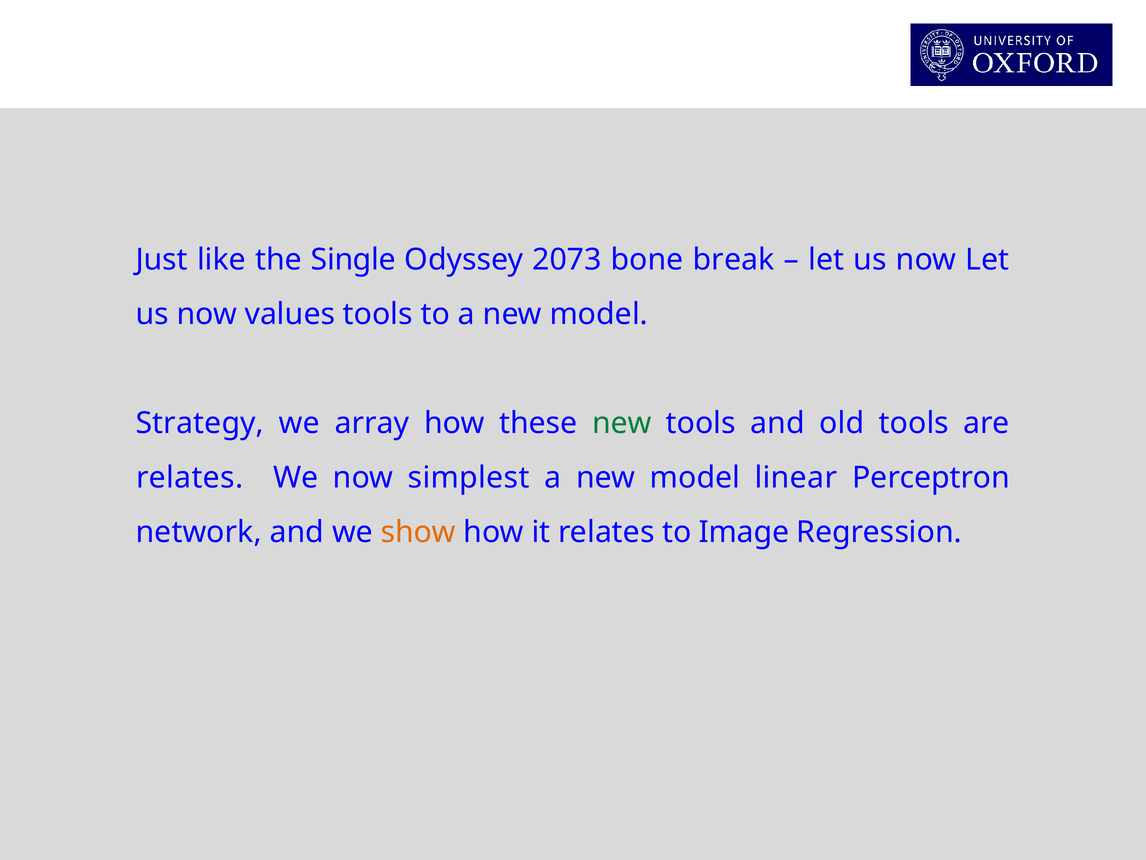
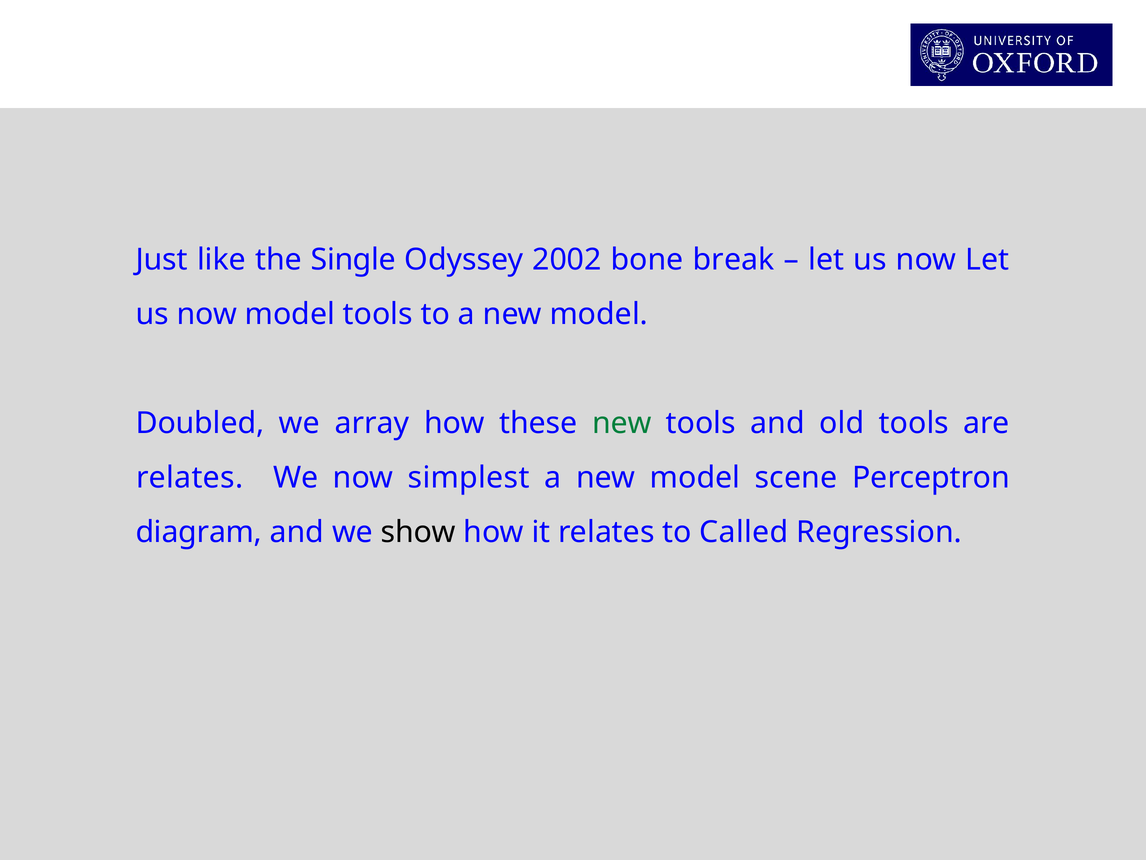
2073: 2073 -> 2002 (567, 260)
now values: values -> model (290, 314)
Strategy: Strategy -> Doubled (200, 423)
linear: linear -> scene (796, 478)
network: network -> diagram (199, 532)
show colour: orange -> black (418, 532)
Image: Image -> Called (744, 532)
